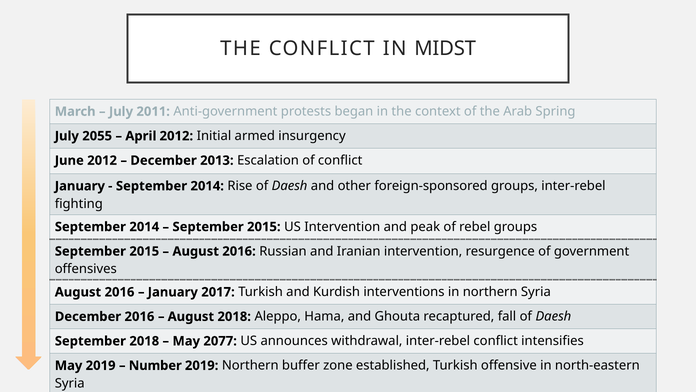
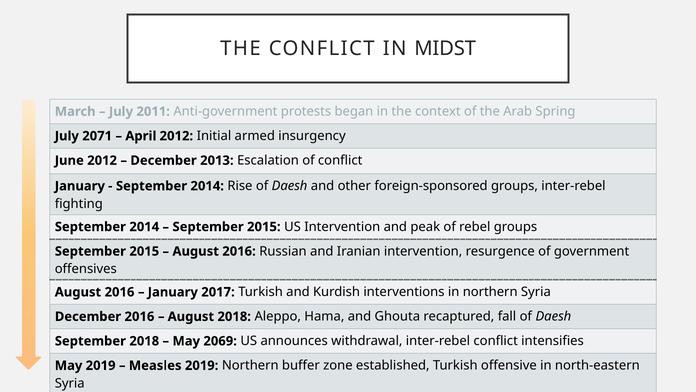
2055: 2055 -> 2071 (97, 136)
2077: 2077 -> 2069 (220, 341)
Number: Number -> Measles (155, 365)
